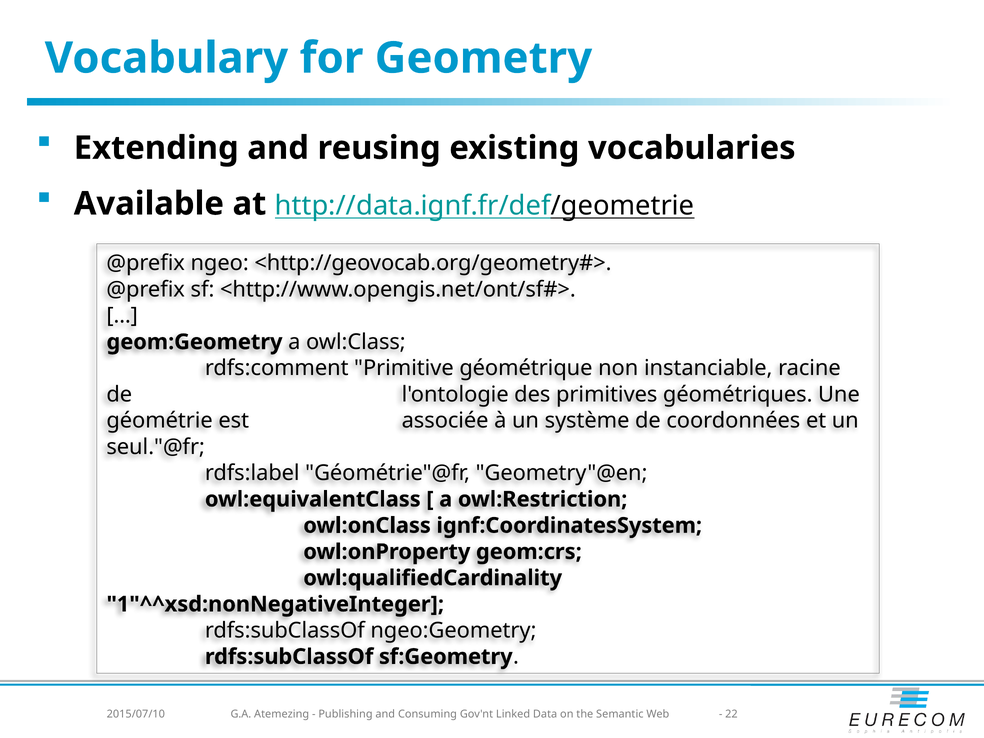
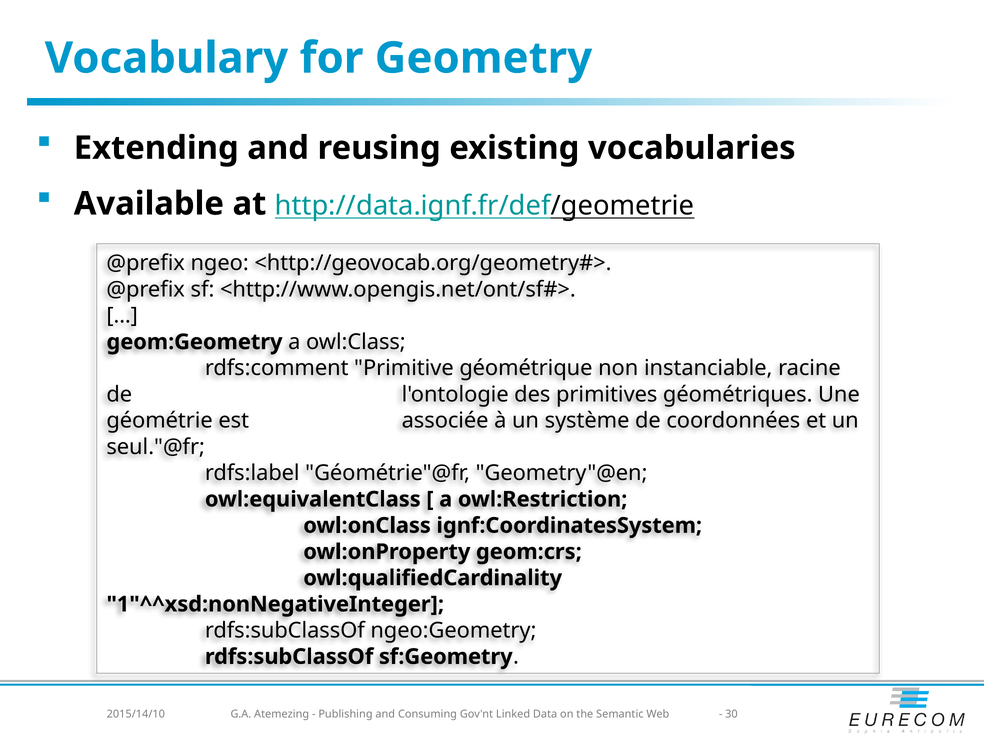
2015/07/10: 2015/07/10 -> 2015/14/10 (136, 714)
22: 22 -> 30 (731, 714)
